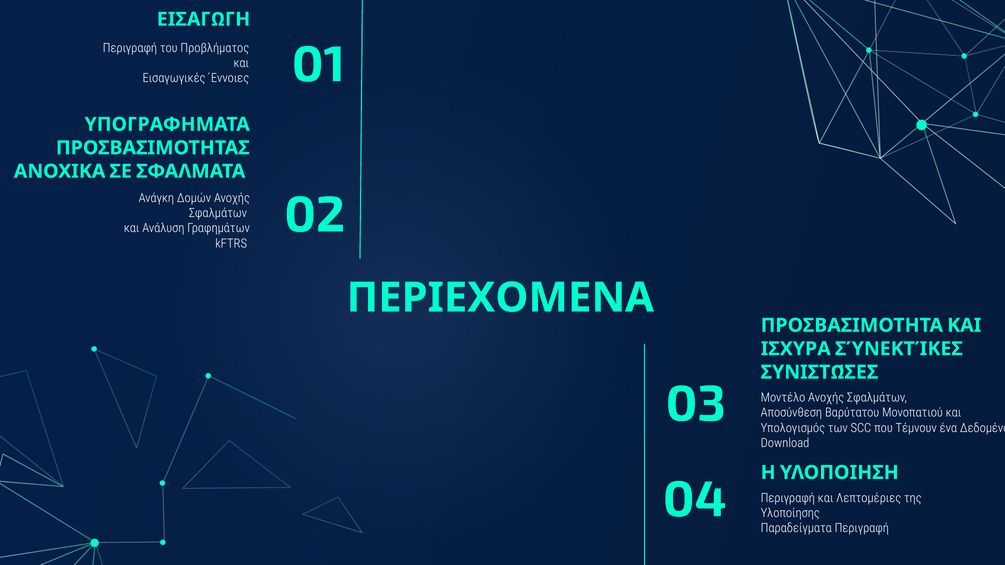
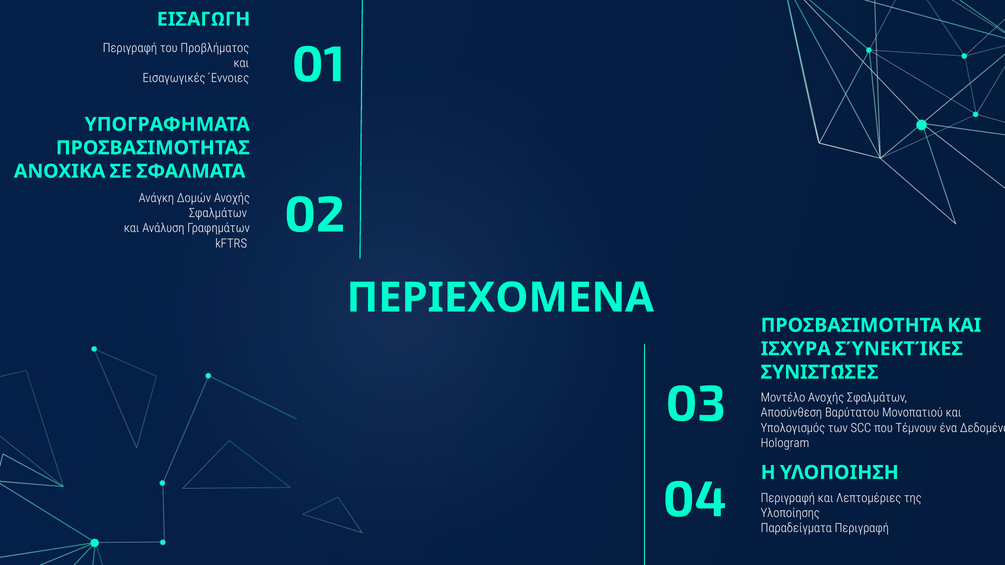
Download: Download -> Hologram (785, 443)
